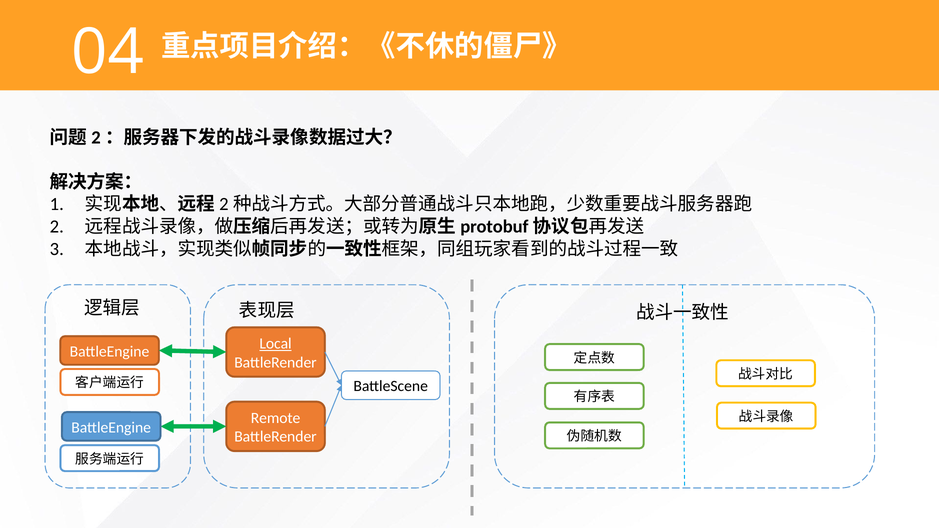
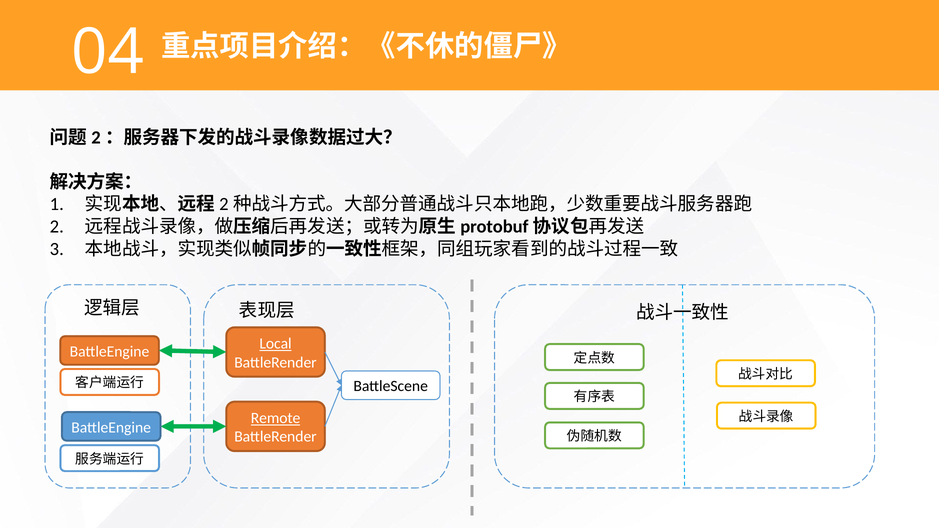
Remote underline: none -> present (276, 418)
